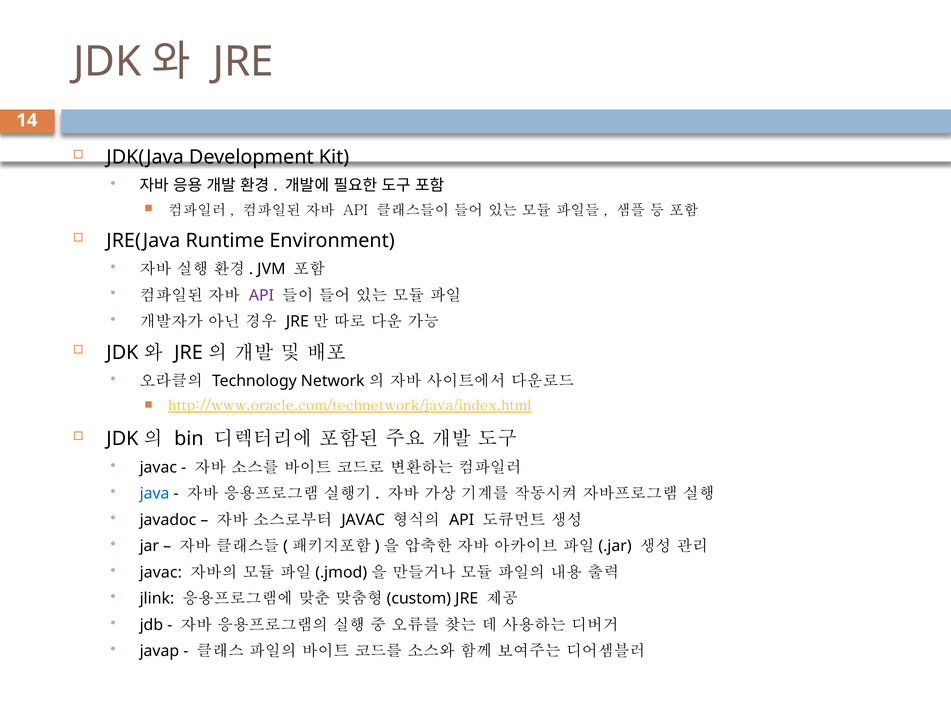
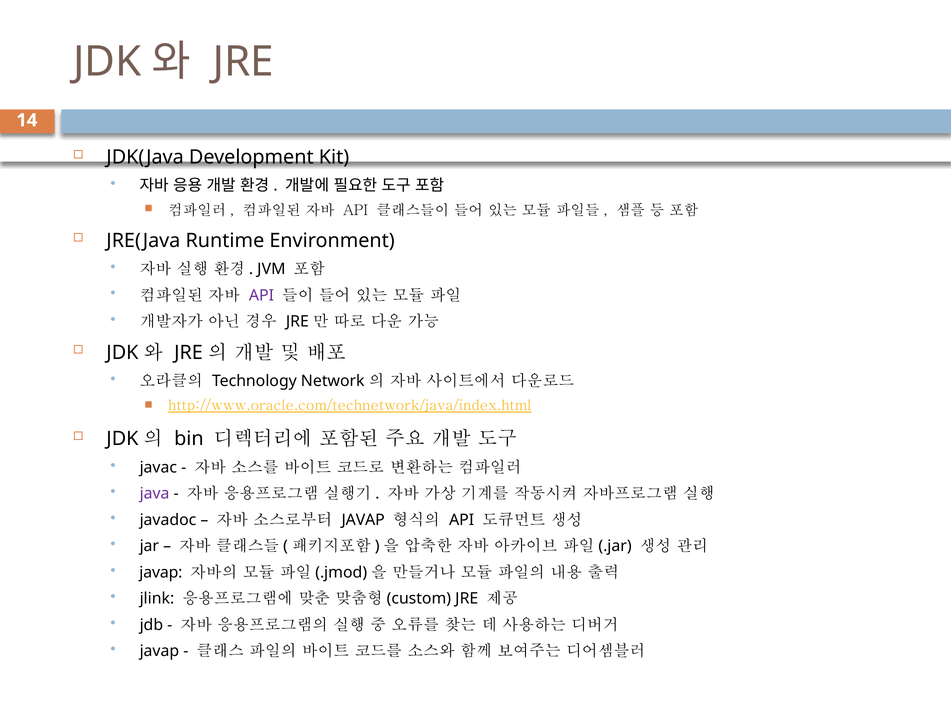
java colour: blue -> purple (155, 494)
JAVAC: JAVAC -> JAVAP (363, 520)
javac: javac -> javap (161, 573)
